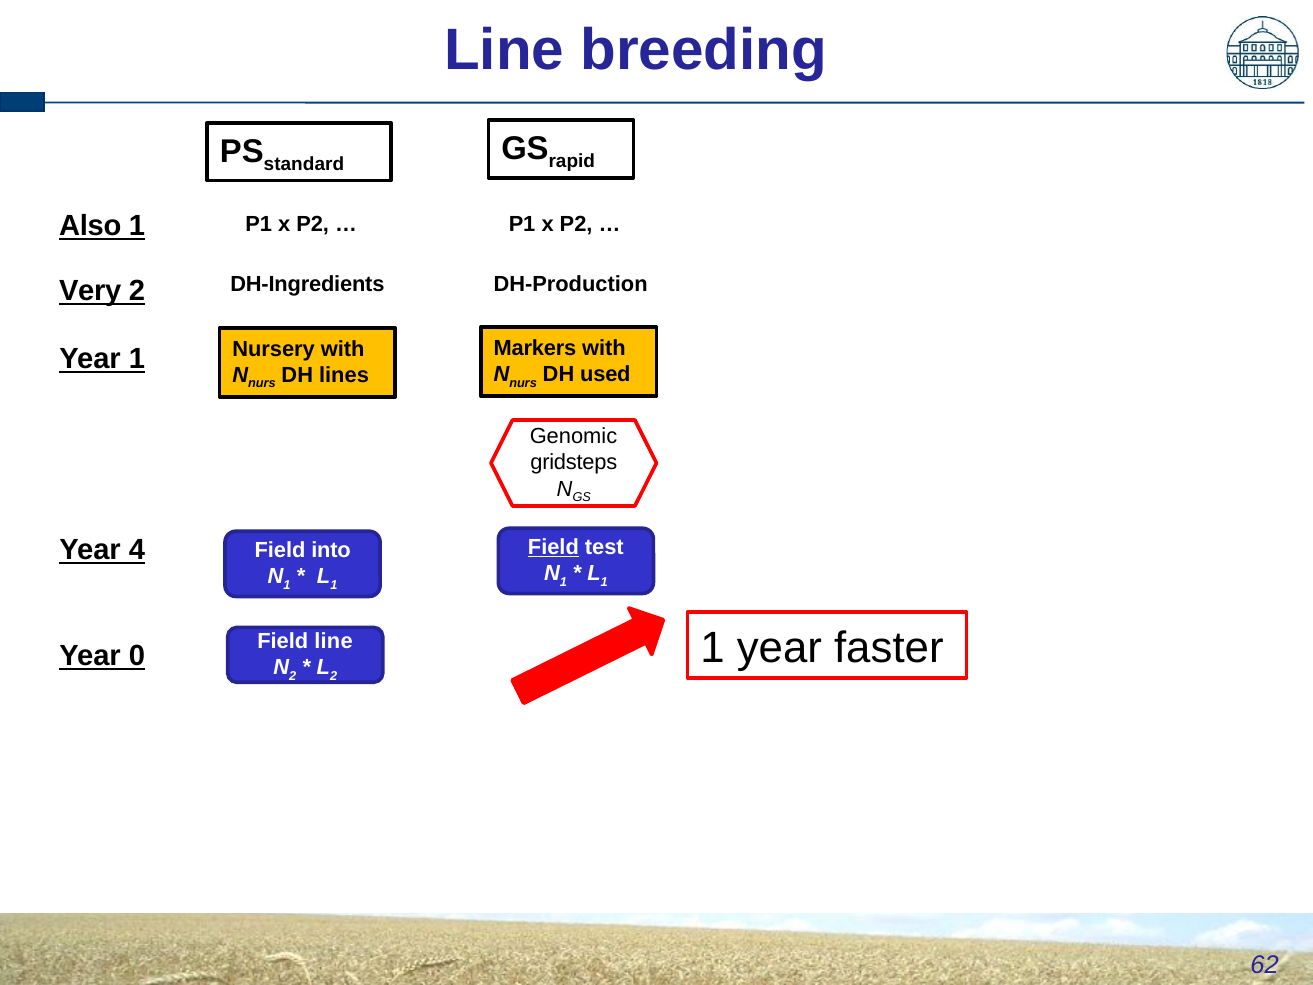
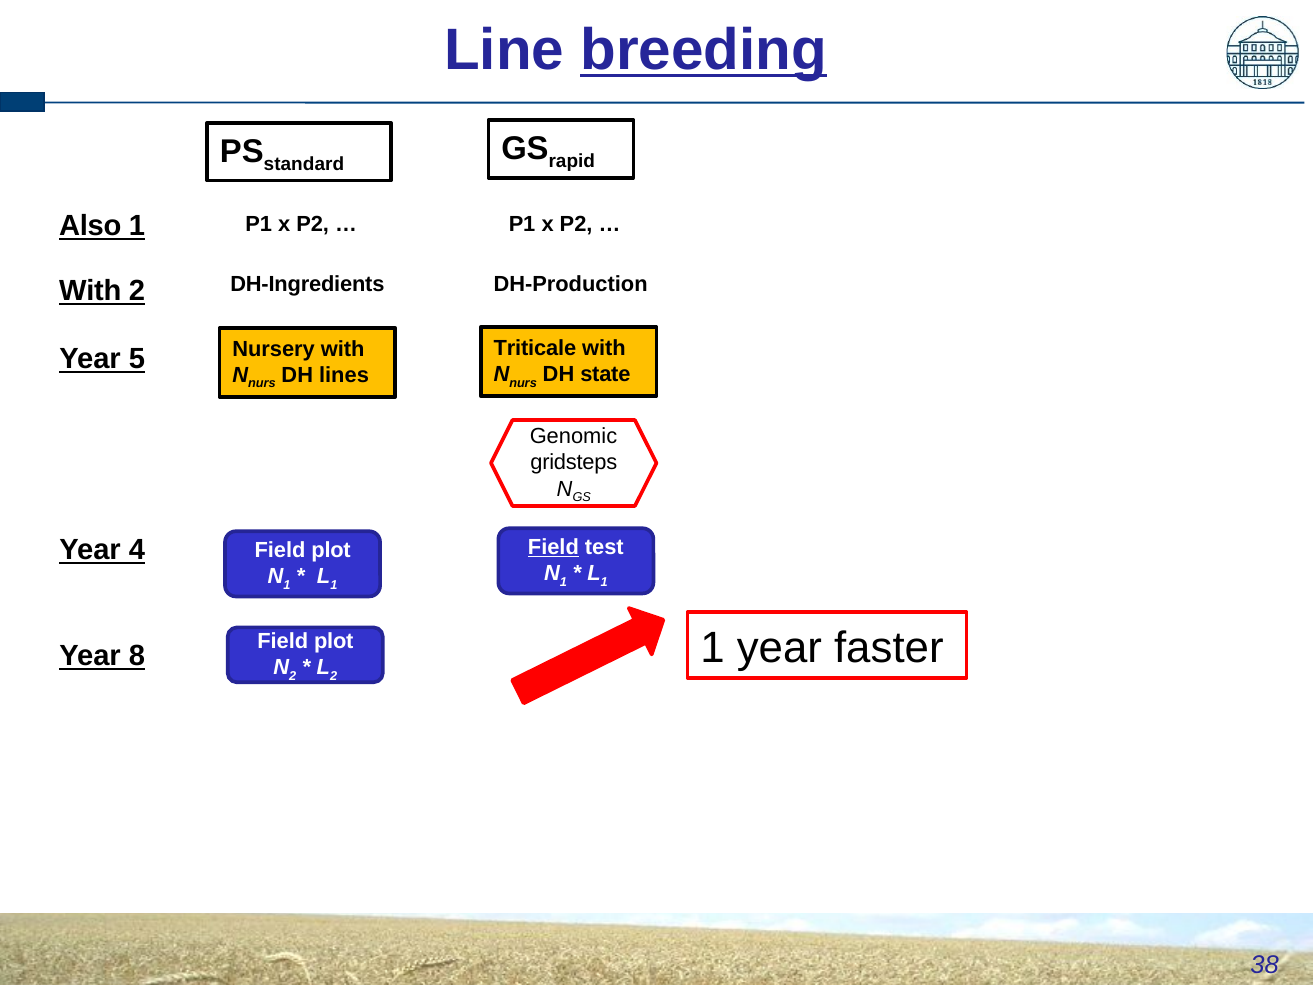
breeding underline: none -> present (704, 50)
Very: Very -> With (90, 291)
Markers: Markers -> Triticale (535, 348)
Year 1: 1 -> 5 (137, 359)
used: used -> state (605, 374)
into: into -> plot (331, 550)
line: line -> plot (334, 641)
0: 0 -> 8 (137, 656)
62: 62 -> 38 (1265, 965)
